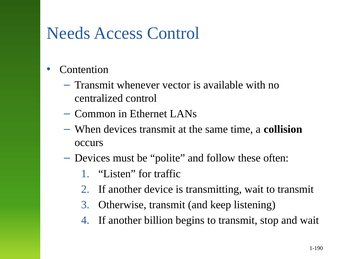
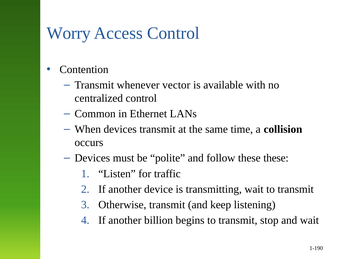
Needs: Needs -> Worry (69, 33)
these often: often -> these (276, 158)
